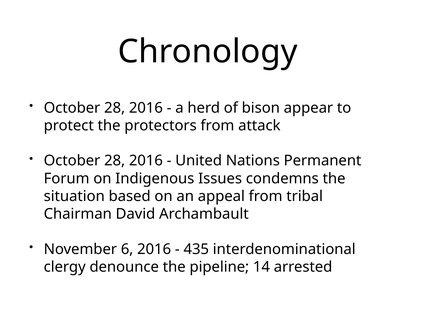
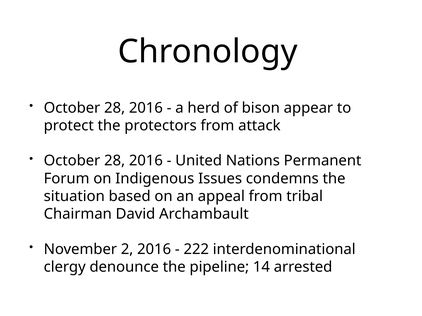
6: 6 -> 2 (127, 250)
435: 435 -> 222 (196, 250)
